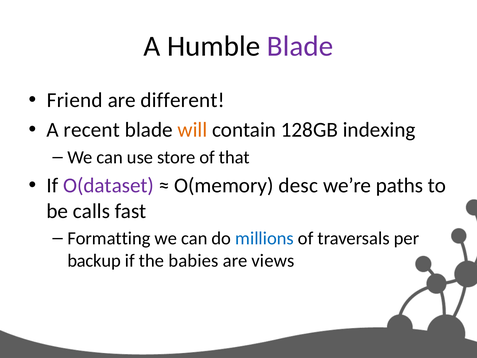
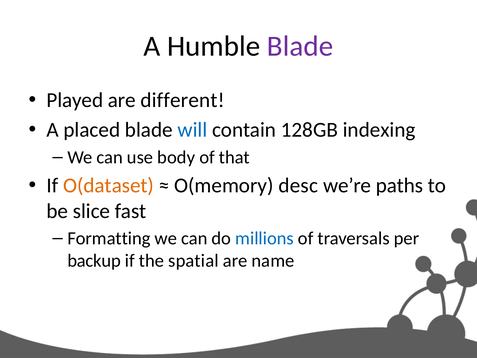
Friend: Friend -> Played (75, 100)
recent: recent -> placed (92, 130)
will colour: orange -> blue (192, 130)
store: store -> body (176, 157)
O(dataset colour: purple -> orange (109, 185)
calls: calls -> slice (92, 211)
babies: babies -> spatial (193, 261)
views: views -> name (273, 261)
